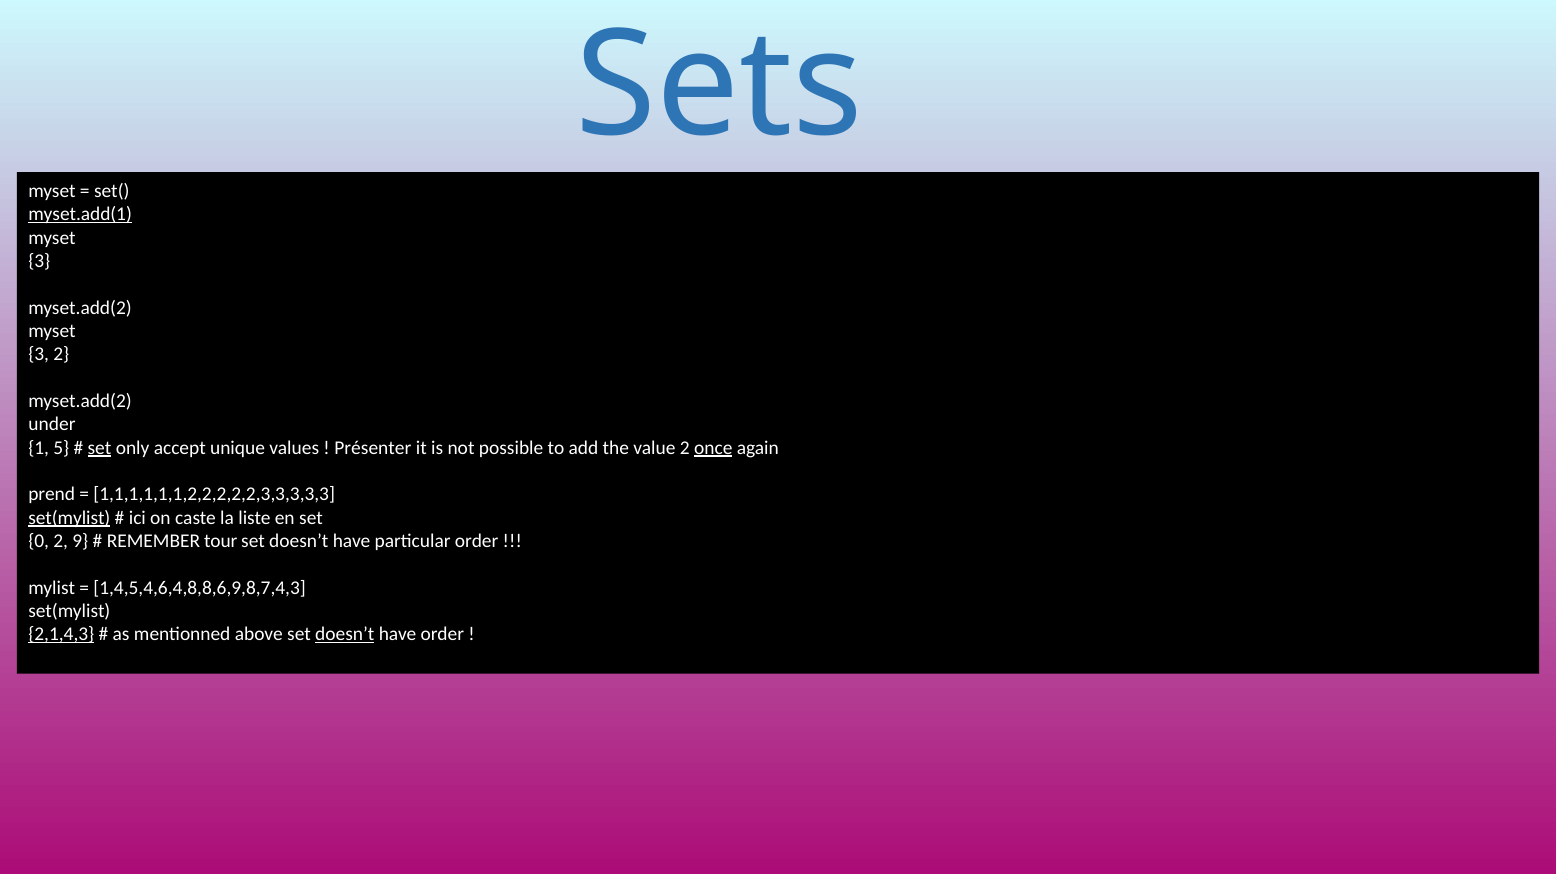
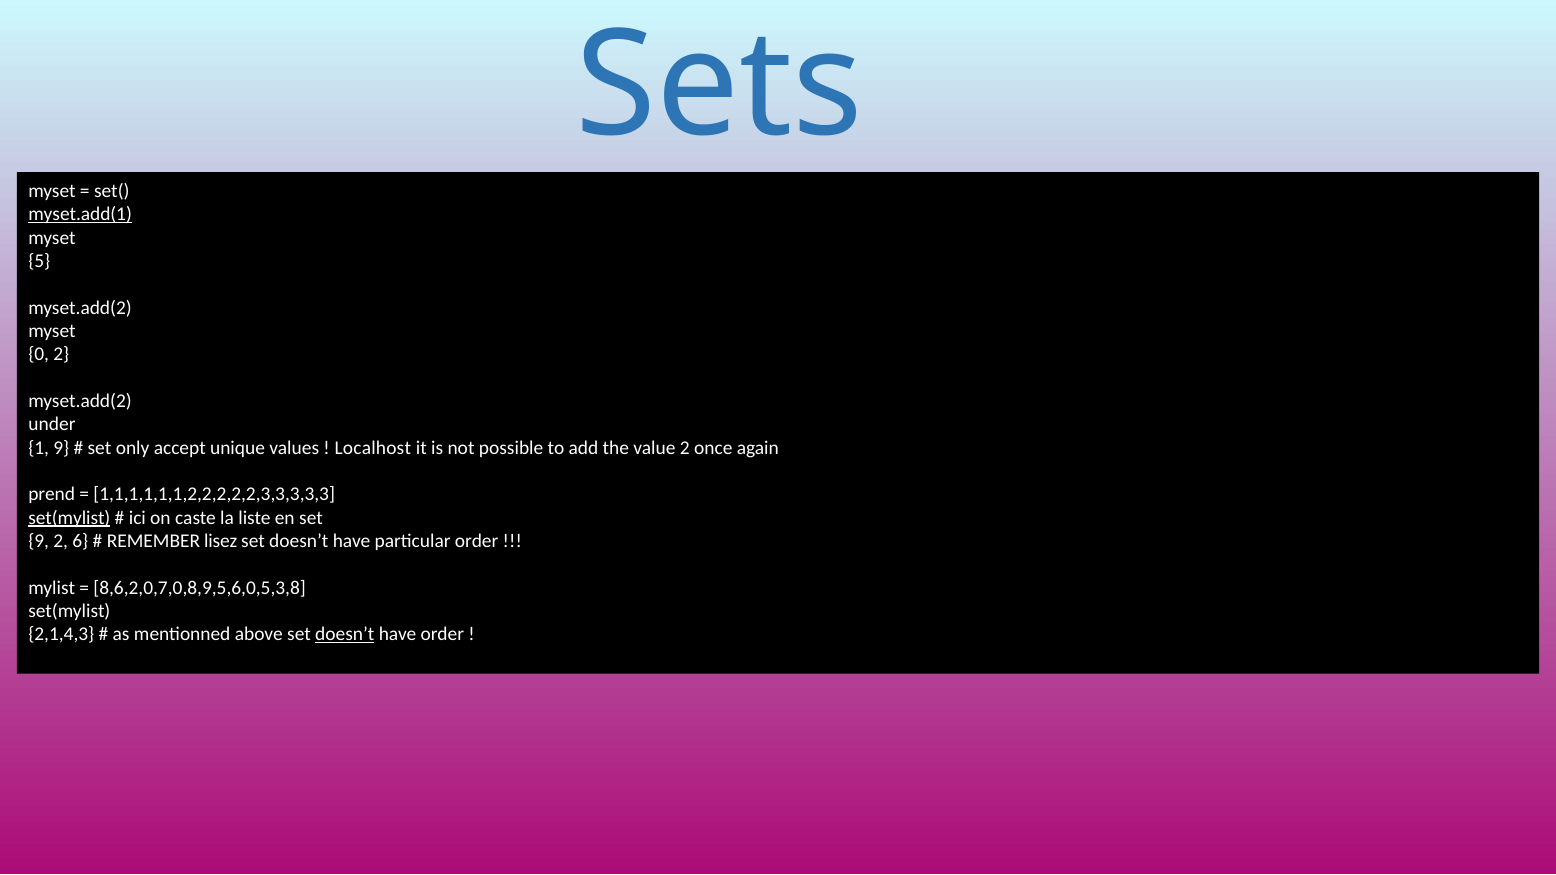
3: 3 -> 5 (39, 261)
3: 3 -> 0 (39, 354)
1 5: 5 -> 9 (61, 448)
set underline: present -> none (100, 448)
Présenter: Présenter -> Localhost (373, 448)
once underline: present -> none (713, 448)
0: 0 -> 9 (39, 541)
9: 9 -> 6 (80, 541)
tour: tour -> lisez (221, 541)
1,4,5,4,6,4,8,8,6,9,8,7,4,3: 1,4,5,4,6,4,8,8,6,9,8,7,4,3 -> 8,6,2,0,7,0,8,9,5,6,0,5,3,8 (200, 588)
2,1,4,3 underline: present -> none (61, 634)
